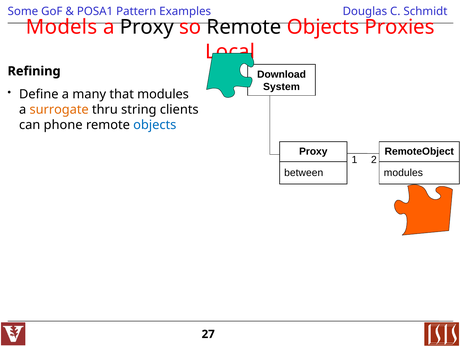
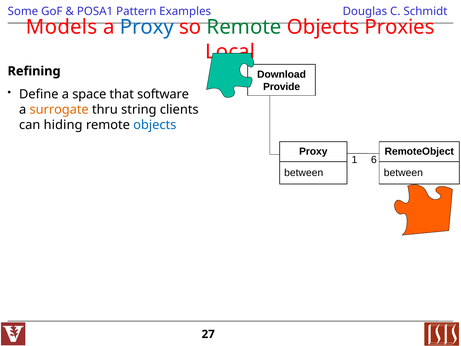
Proxy colour: black -> blue (147, 27)
Remote colour: black -> green (244, 27)
System: System -> Provide (282, 87)
many: many -> space (89, 94)
that modules: modules -> software (163, 94)
phone: phone -> hiding (63, 125)
2: 2 -> 6 (374, 160)
modules: modules -> between (403, 173)
